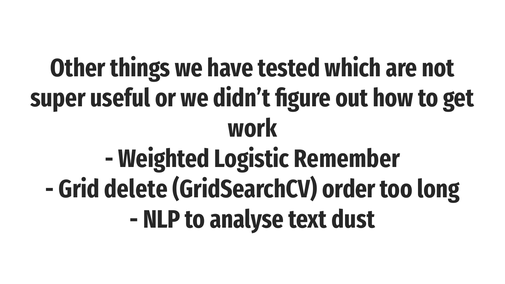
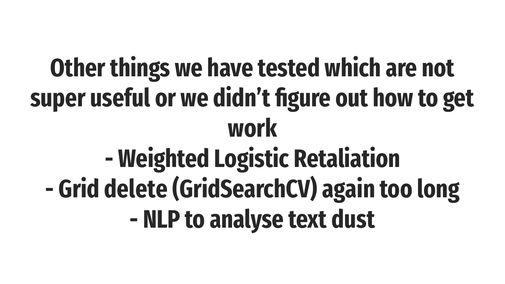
Remember: Remember -> Retaliation (347, 159)
order: order -> again (349, 189)
